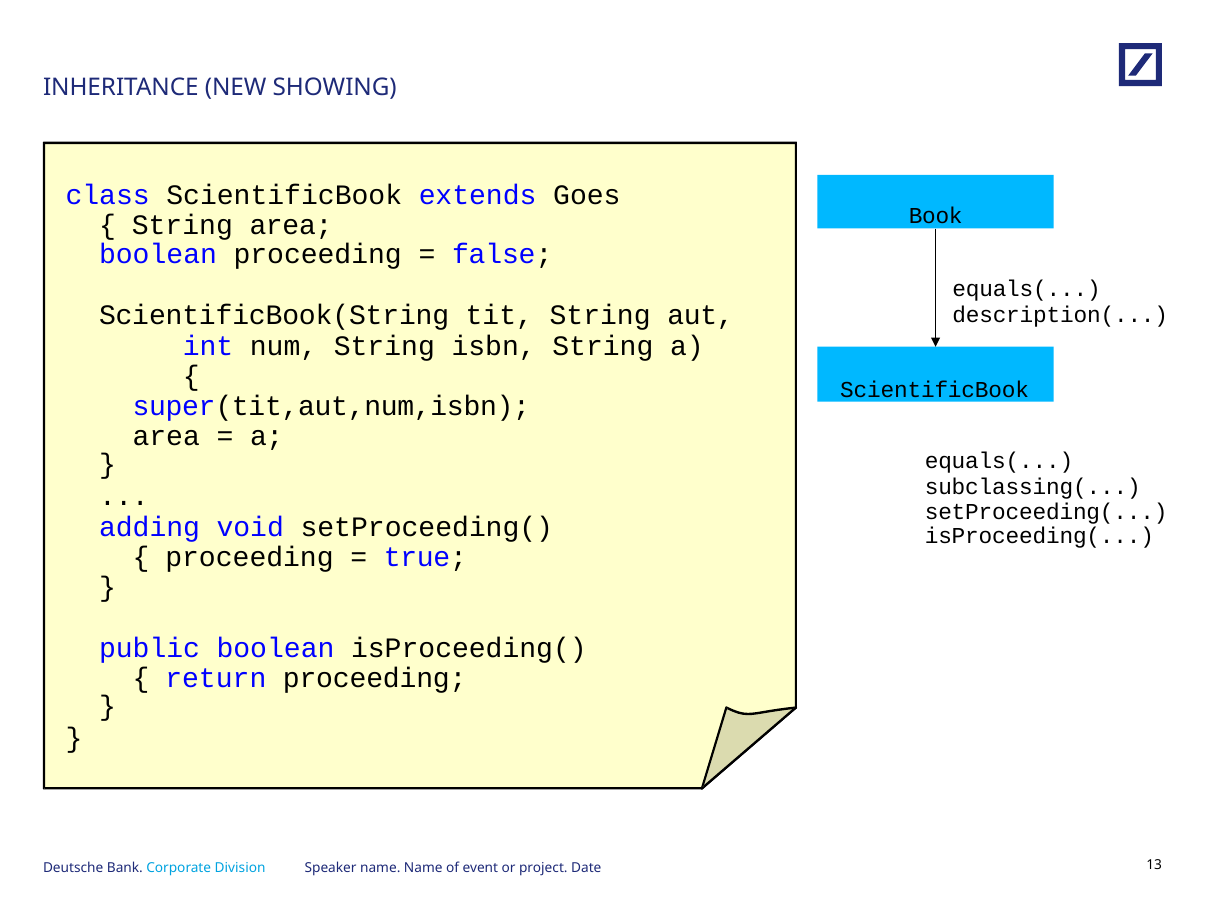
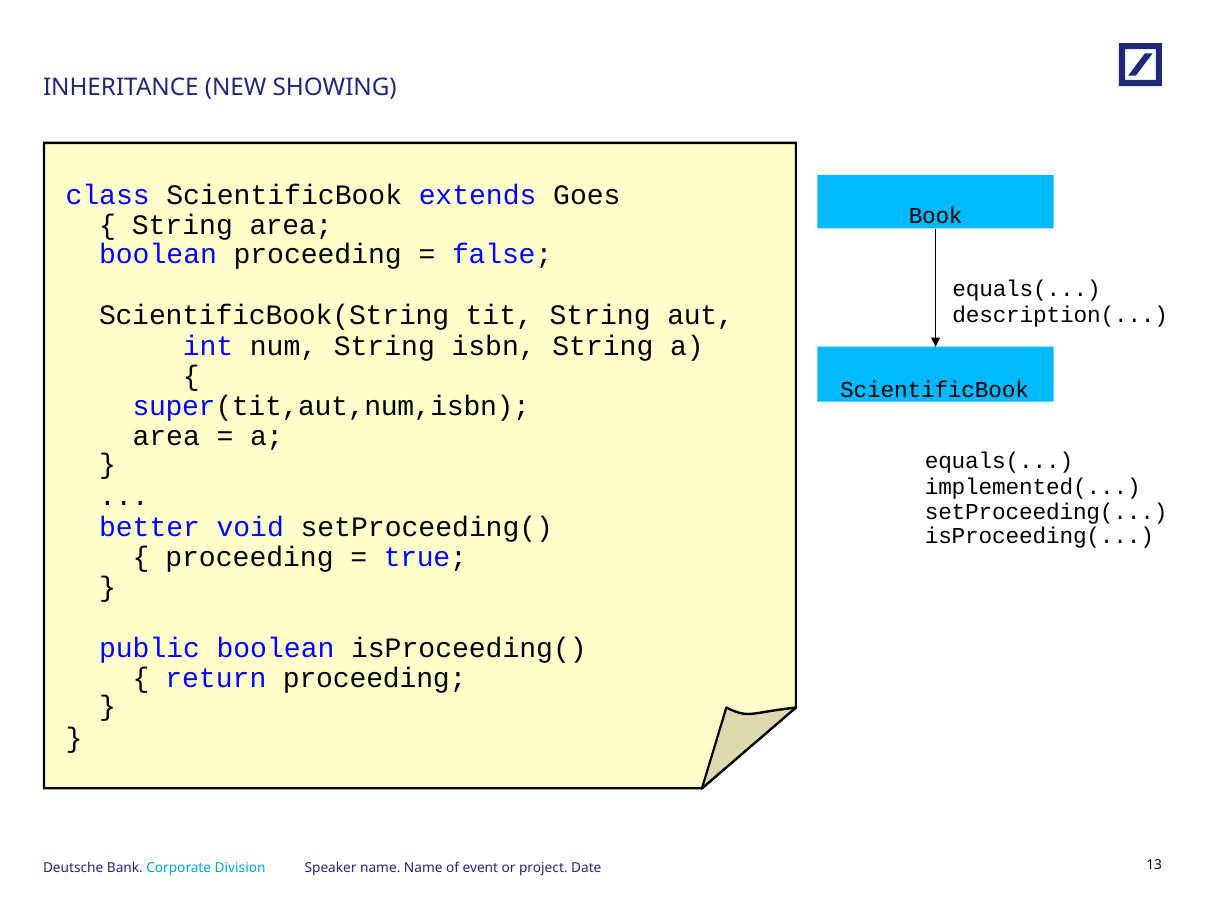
subclassing(: subclassing( -> implemented( (1033, 487)
adding: adding -> better (150, 527)
